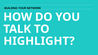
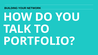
HIGHLIGHT: HIGHLIGHT -> PORTFOLIO (39, 41)
